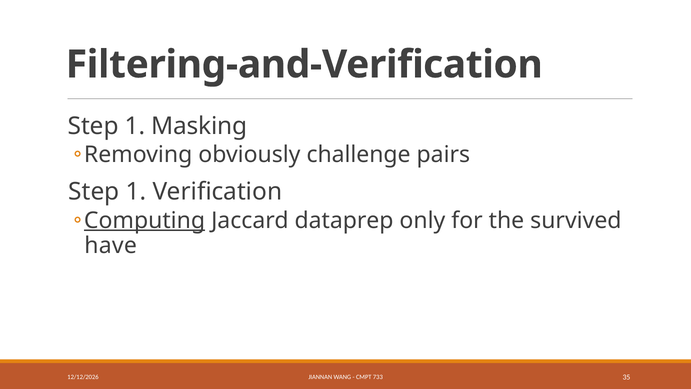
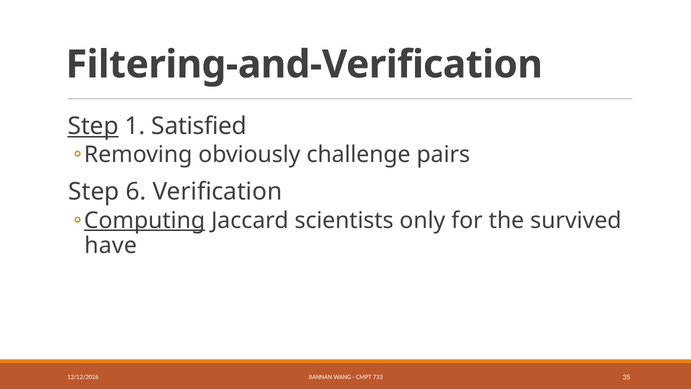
Step underline: none -> present (93, 126)
Masking: Masking -> Satisfied (199, 126)
1: 1 -> 6 (136, 192)
dataprep: dataprep -> scientists (344, 220)
